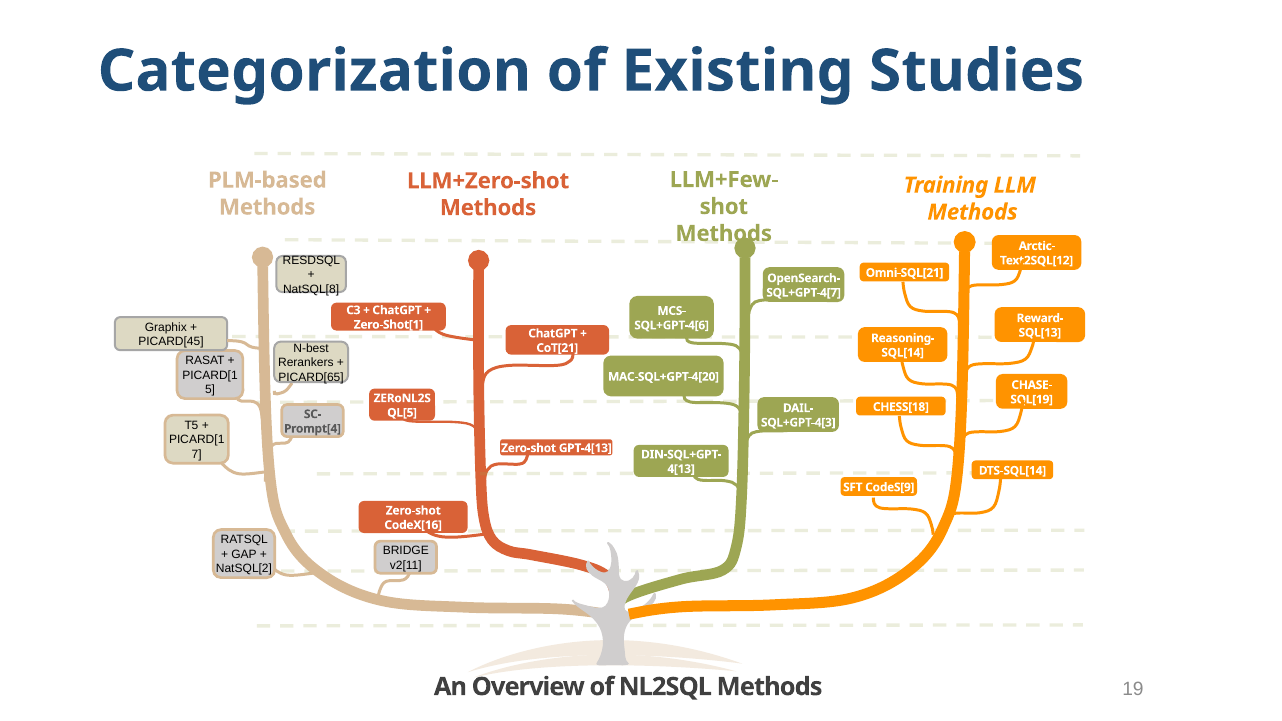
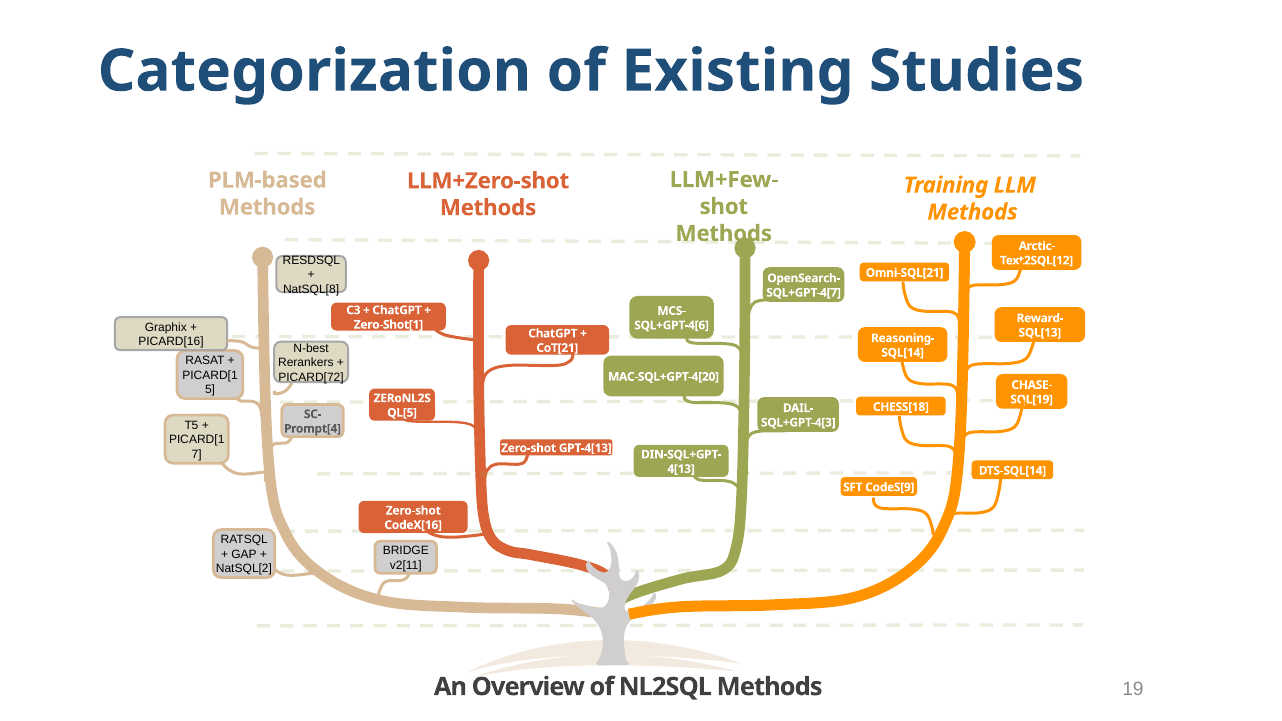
PICARD[45: PICARD[45 -> PICARD[16 (171, 342)
PICARD[65: PICARD[65 -> PICARD[72 (311, 377)
